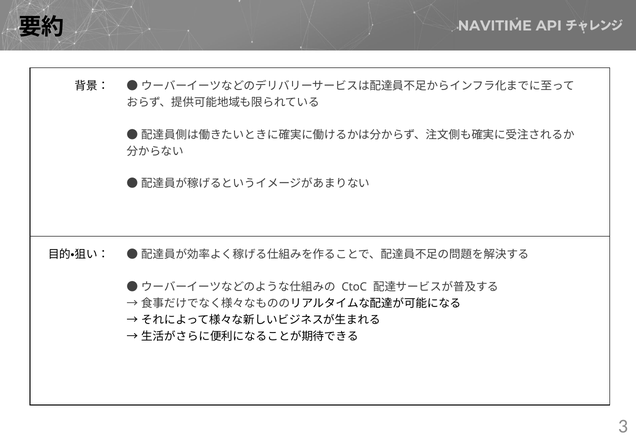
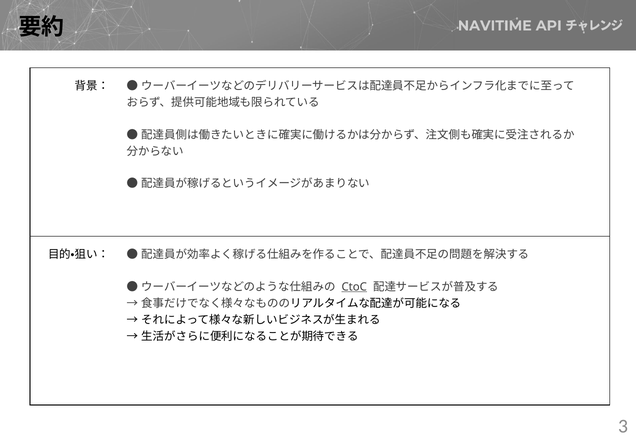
CtoC underline: none -> present (354, 287)
